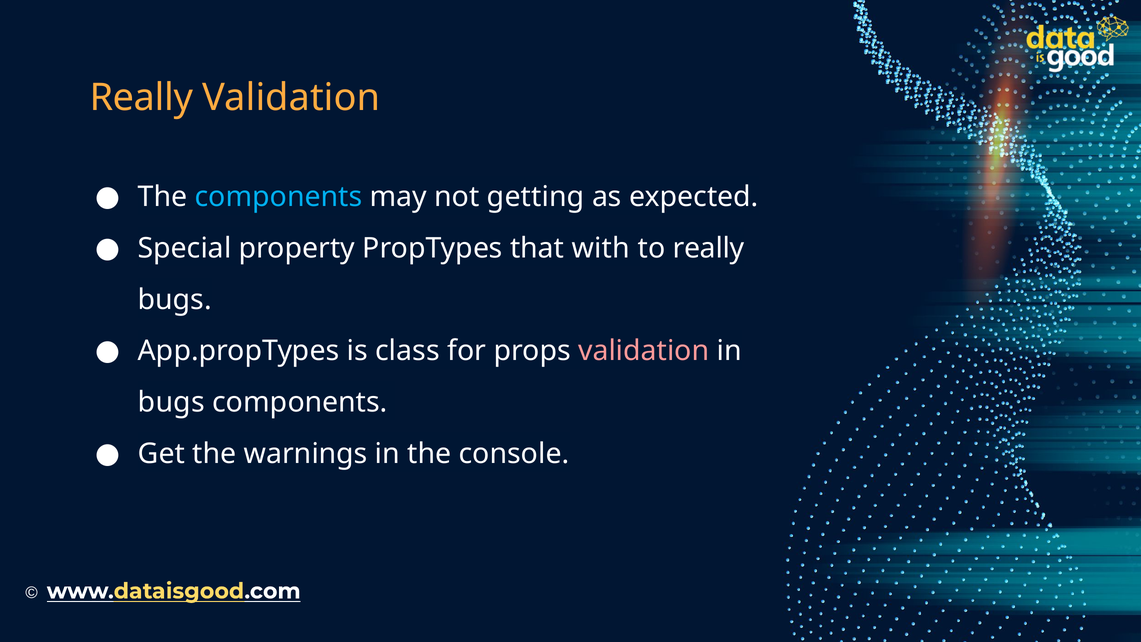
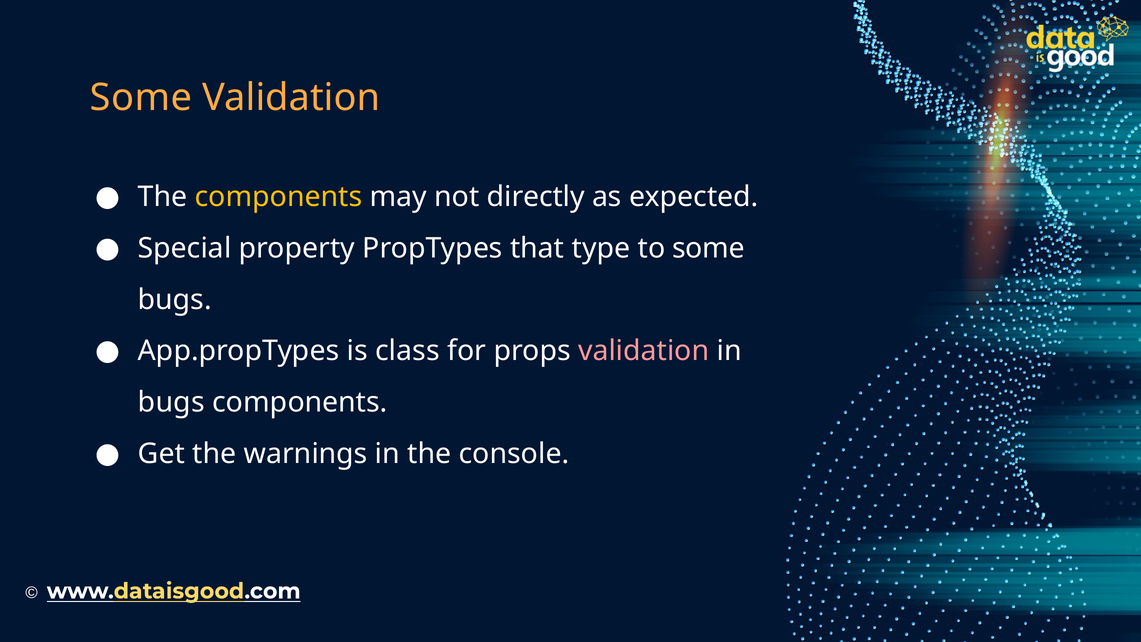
Really: Really -> Some (141, 97)
components colour: light blue -> yellow (278, 197)
getting: getting -> directly (536, 197)
with: with -> type (601, 248)
to really: really -> some (708, 248)
